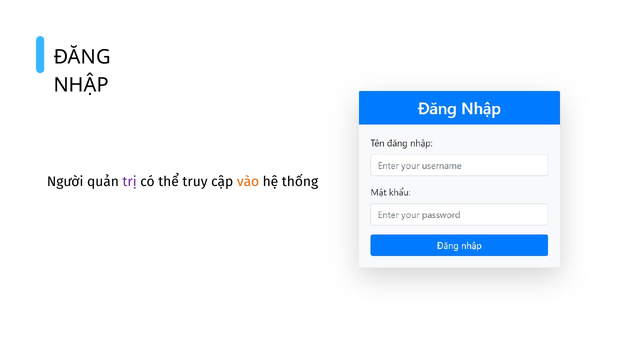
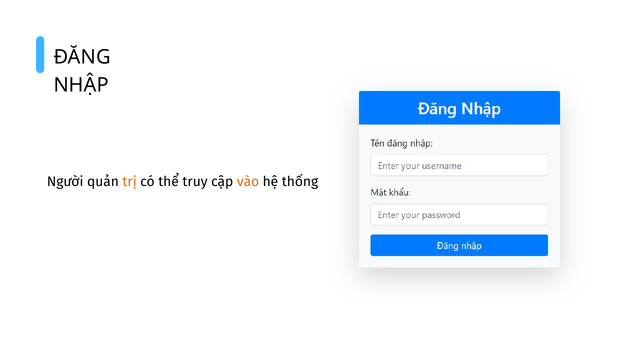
trị colour: purple -> orange (130, 182)
